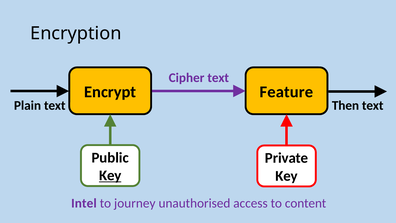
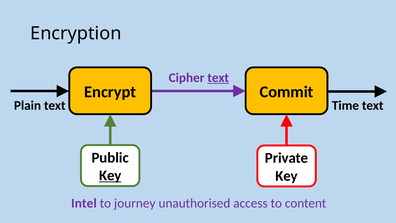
text underline: none -> present (218, 78)
Feature: Feature -> Commit (287, 92)
Then: Then -> Time (345, 105)
